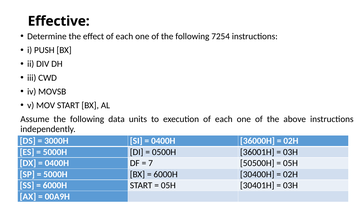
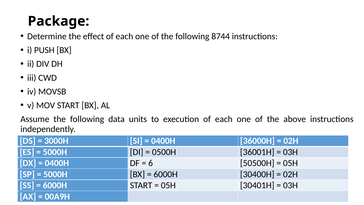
Effective: Effective -> Package (59, 21)
7254: 7254 -> 8744 (221, 36)
7: 7 -> 6 (151, 163)
